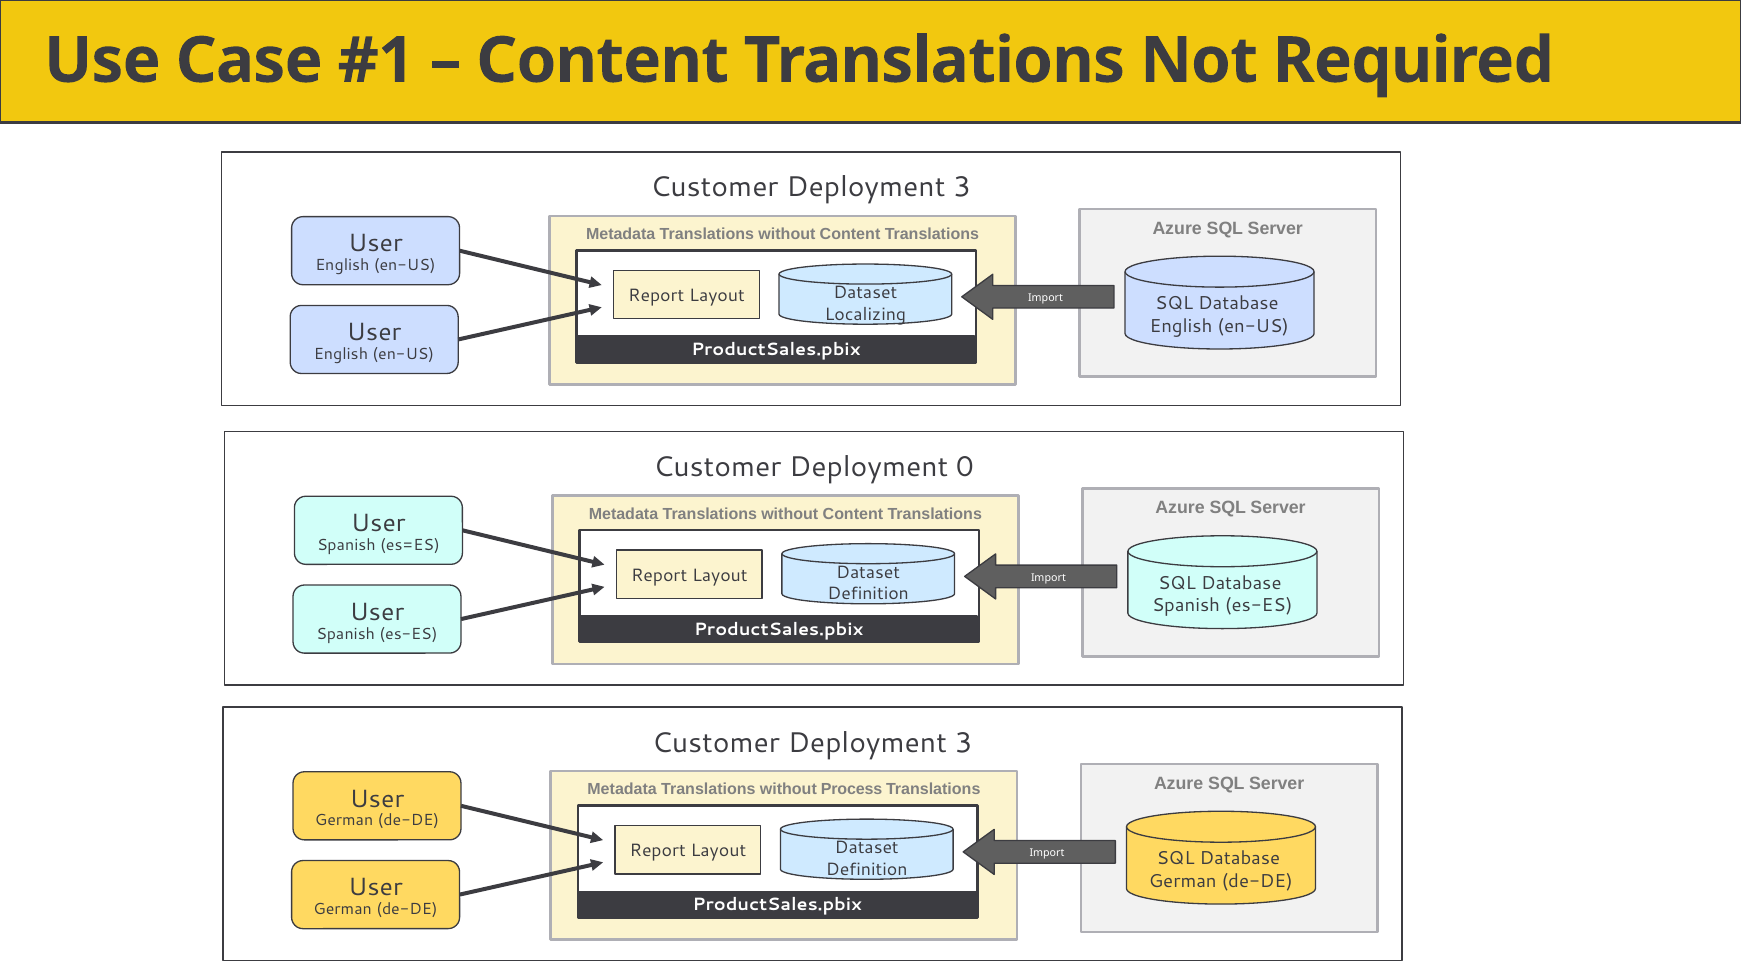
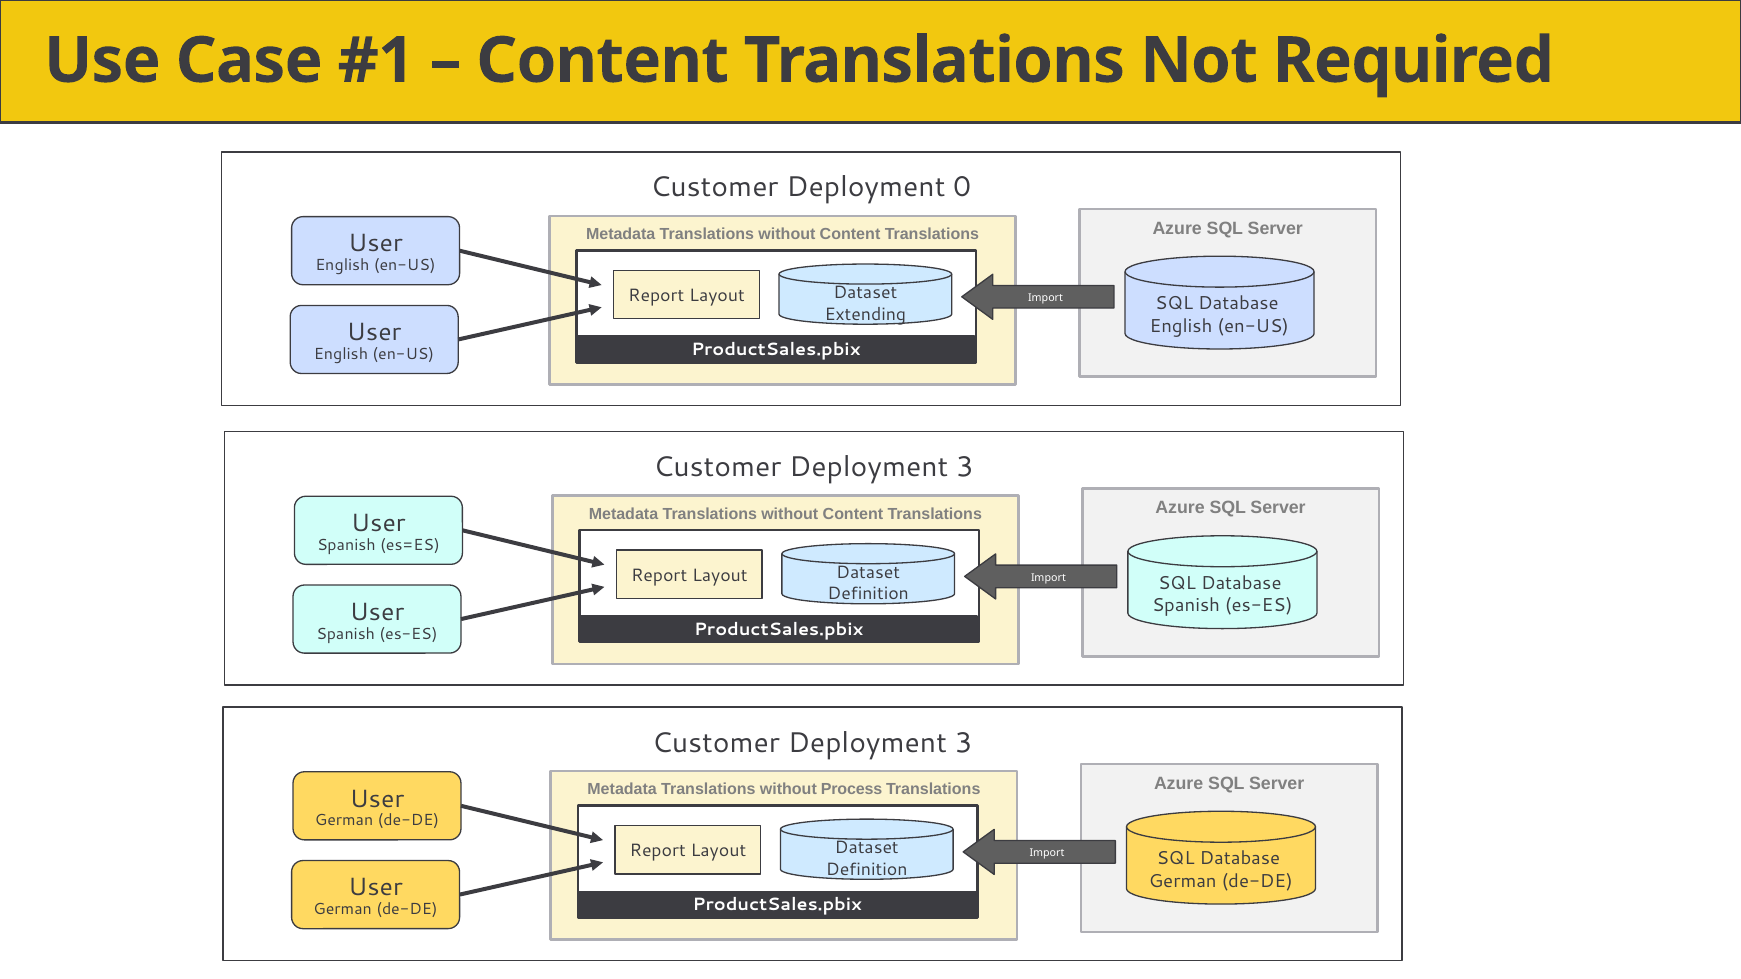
3: 3 -> 0 (962, 188)
Localizing: Localizing -> Extending (865, 314)
0: 0 -> 3 (965, 467)
